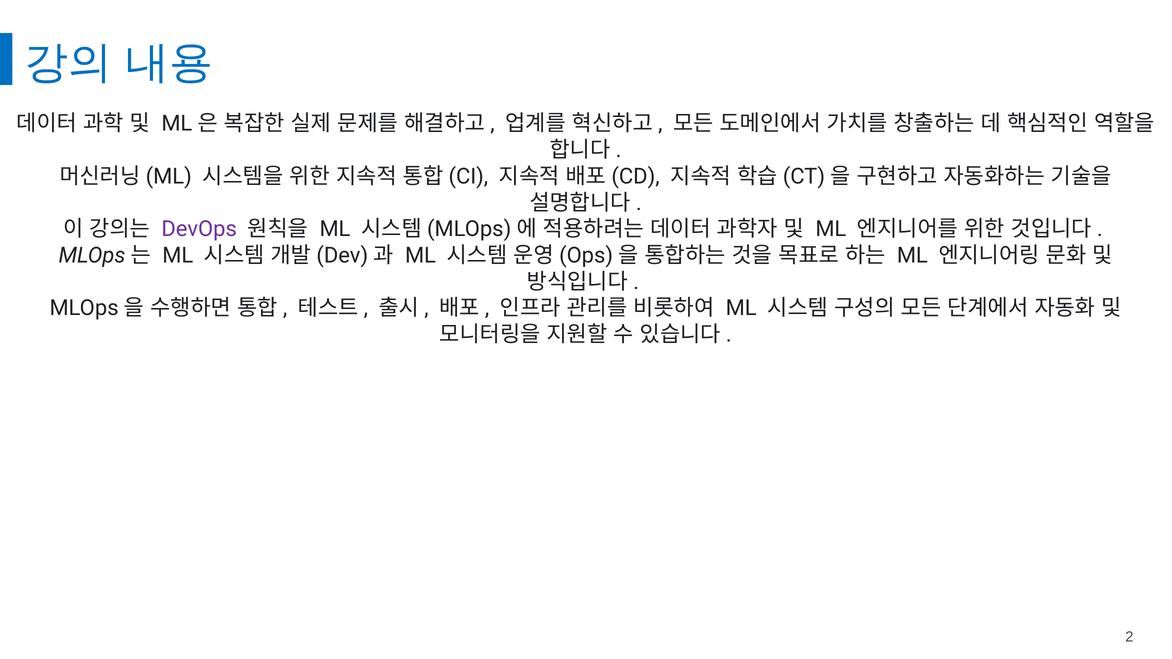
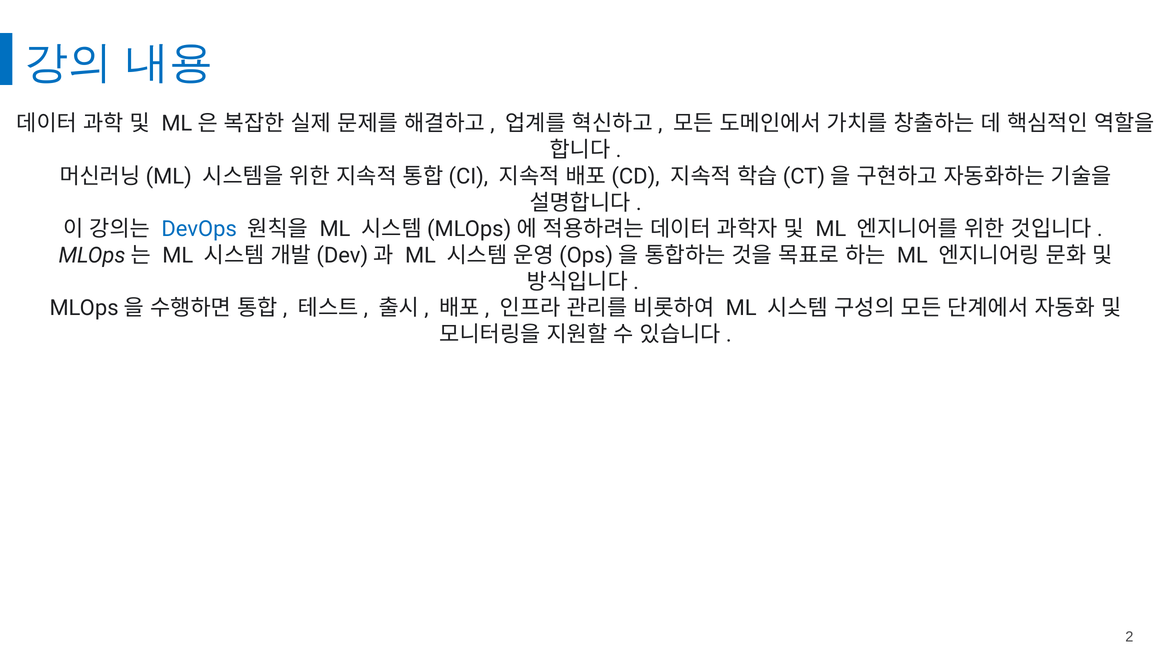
DevOps colour: purple -> blue (199, 229)
